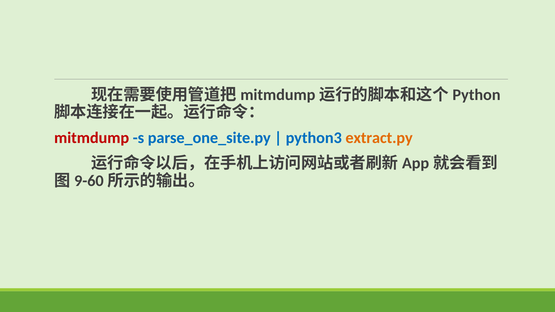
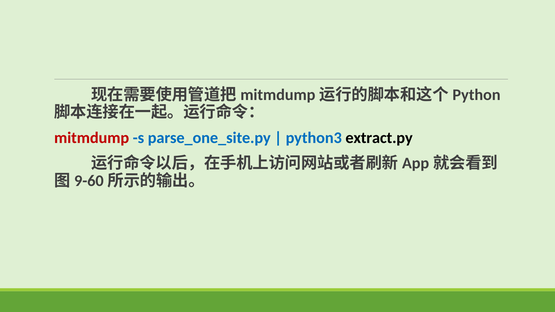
extract.py colour: orange -> black (379, 138)
